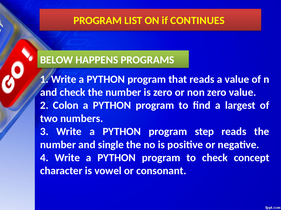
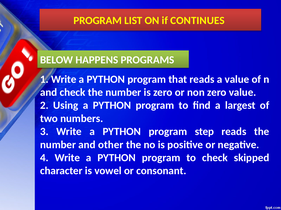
Colon: Colon -> Using (66, 106)
single: single -> other (111, 145)
concept: concept -> skipped (252, 158)
